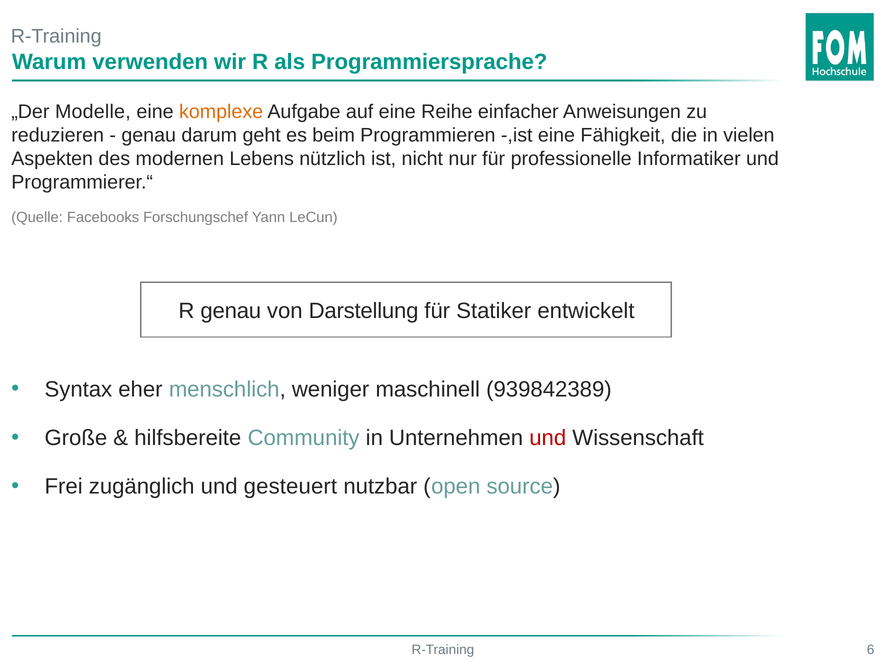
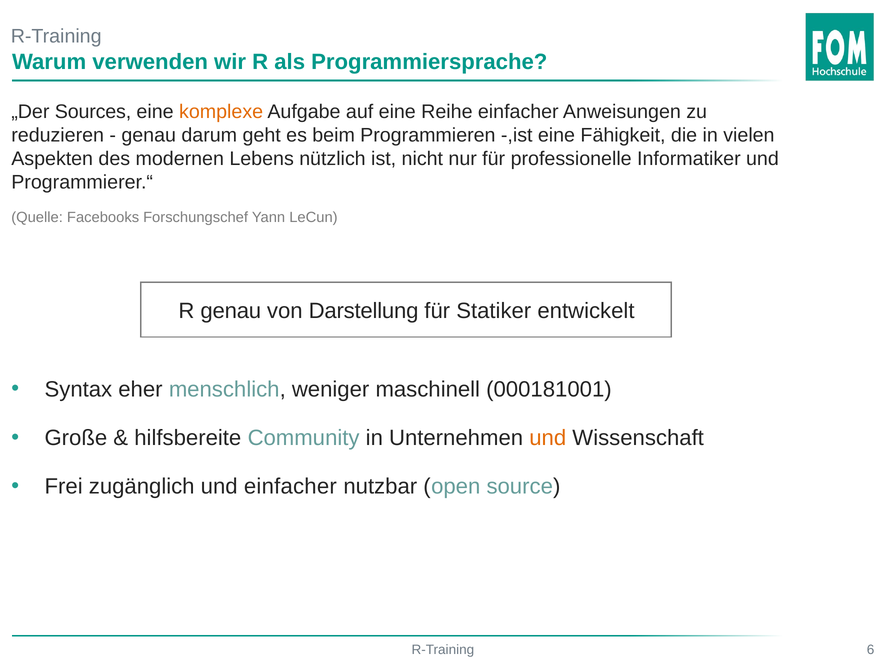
Modelle: Modelle -> Sources (93, 112)
939842389: 939842389 -> 000181001 (549, 390)
und colour: red -> orange (548, 438)
und gesteuert: gesteuert -> einfacher (290, 487)
